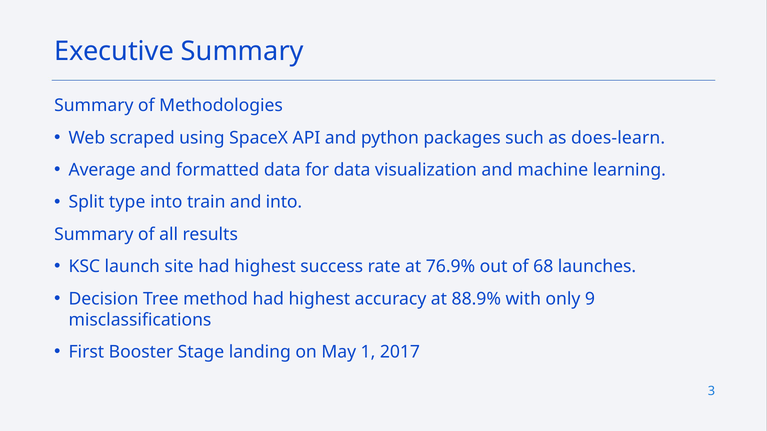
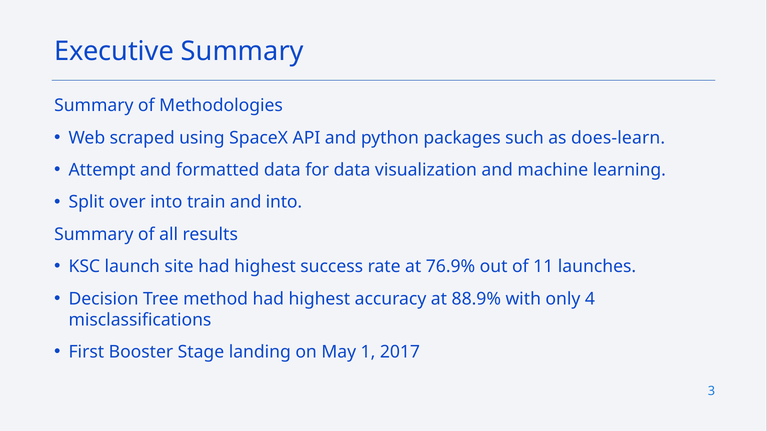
Average: Average -> Attempt (102, 170)
type: type -> over (127, 202)
68: 68 -> 11 (543, 267)
9: 9 -> 4 (590, 299)
